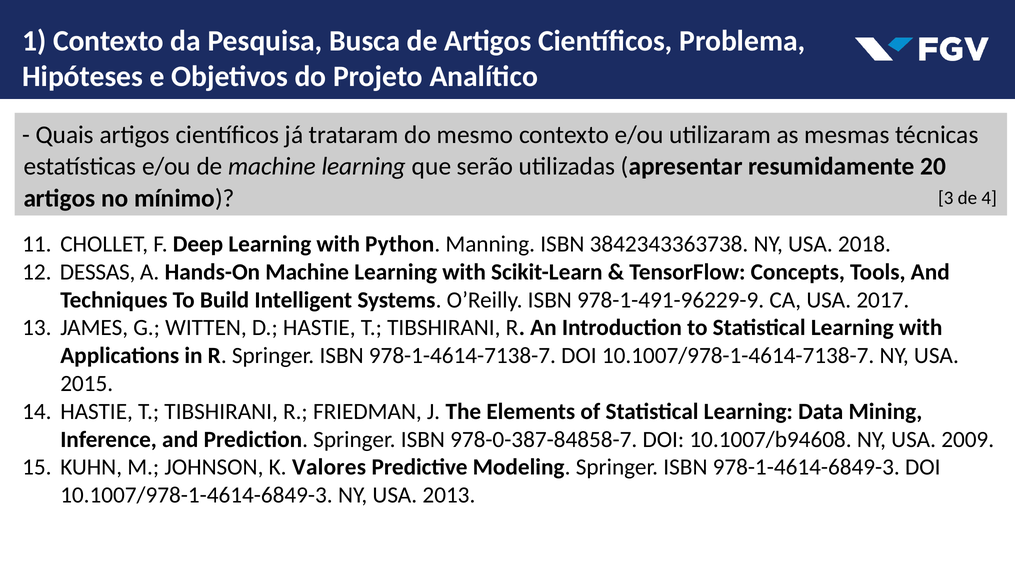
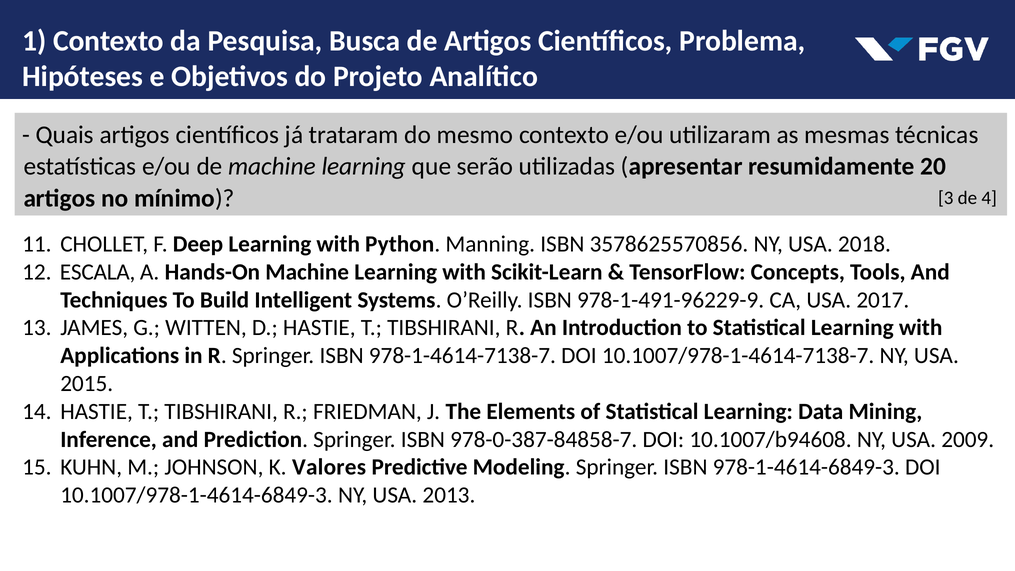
3842343363738: 3842343363738 -> 3578625570856 (669, 244)
DESSAS: DESSAS -> ESCALA (98, 272)
